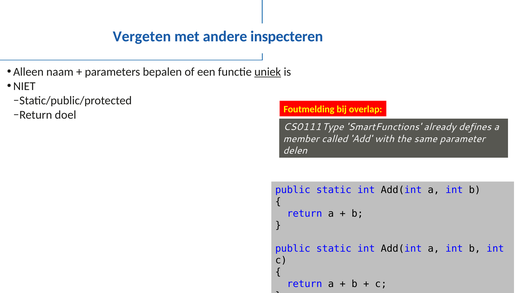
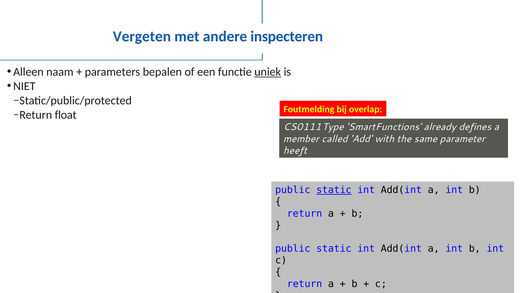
doel: doel -> float (66, 115)
delen: delen -> heeft (295, 151)
static underline: none -> present (334, 190)
